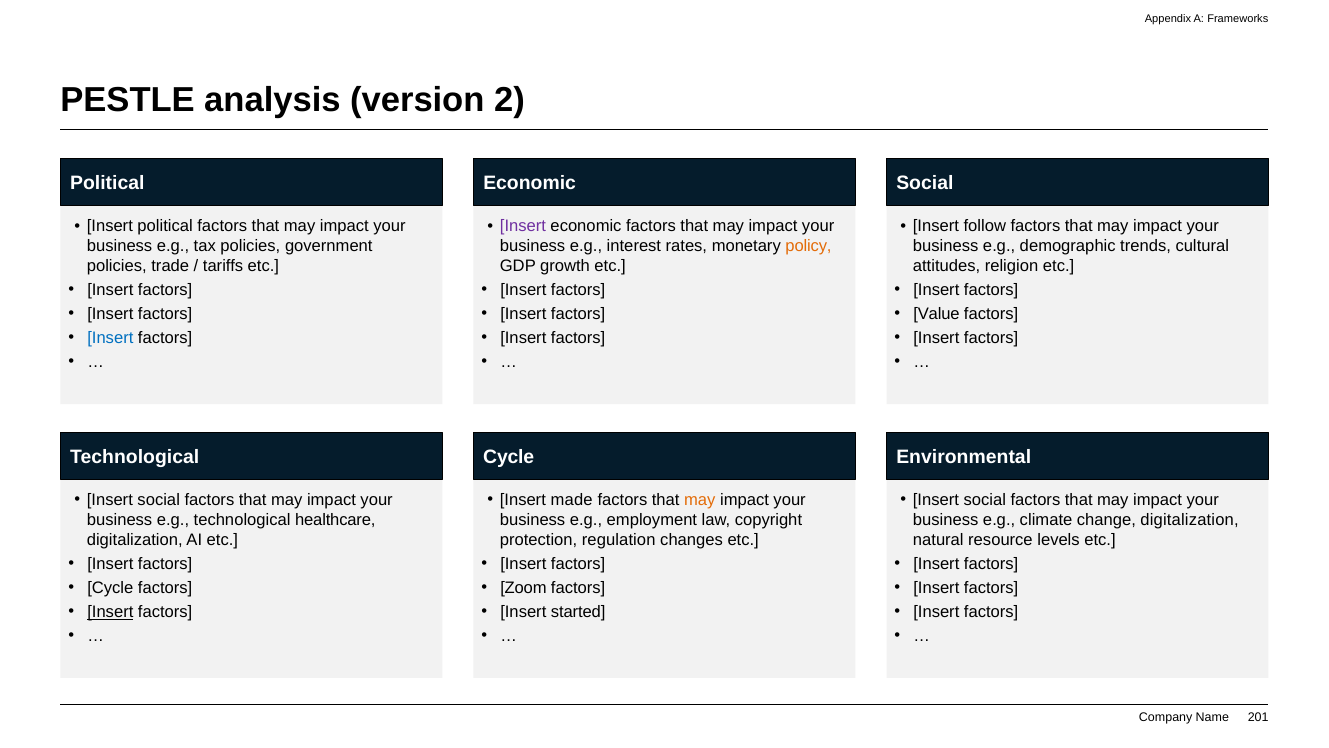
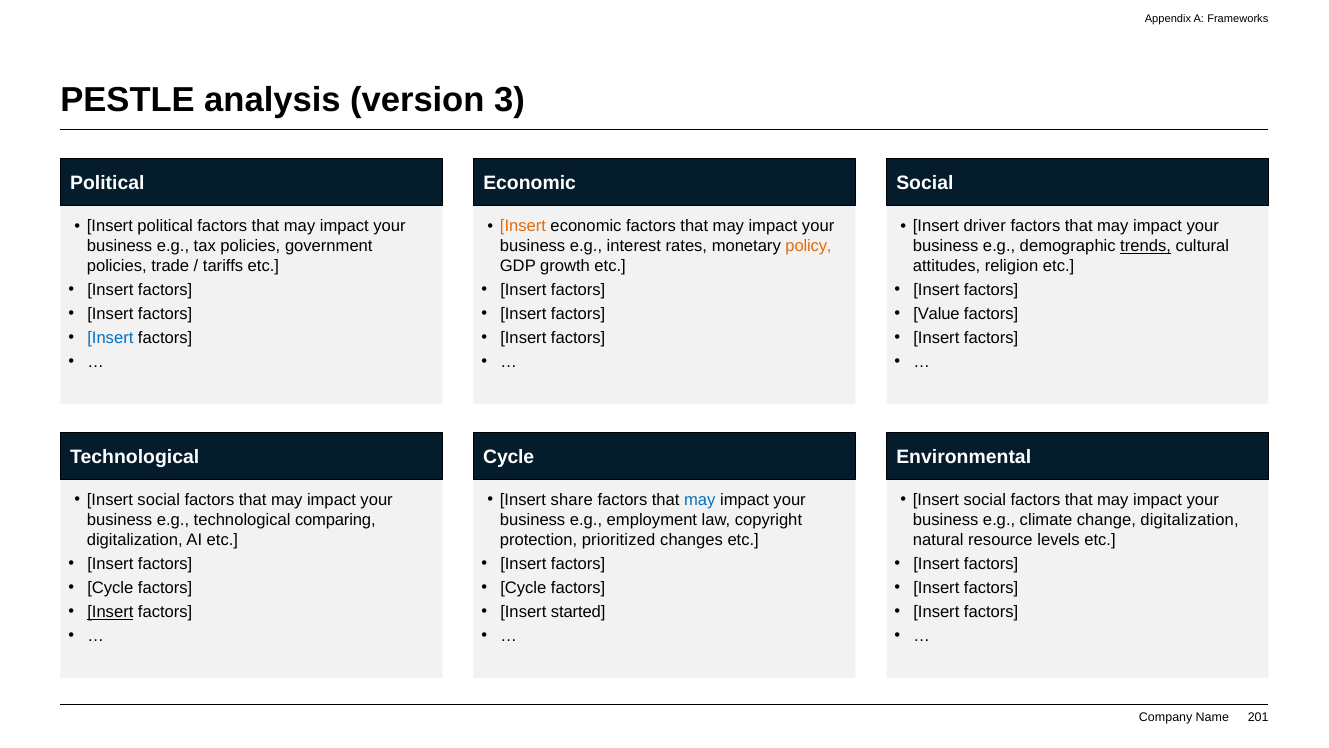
2: 2 -> 3 (509, 100)
Insert colour: purple -> orange (523, 226)
follow: follow -> driver (985, 226)
trends underline: none -> present (1146, 246)
made: made -> share (572, 500)
may colour: orange -> blue (700, 500)
healthcare: healthcare -> comparing (335, 520)
regulation: regulation -> prioritized (619, 540)
Zoom: Zoom -> Cycle (523, 588)
